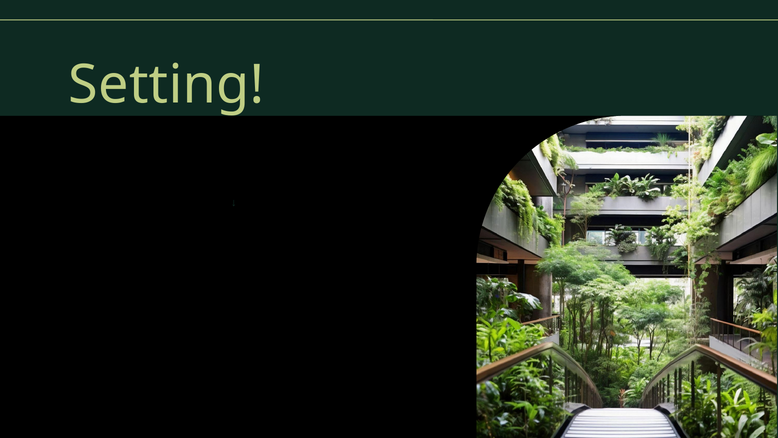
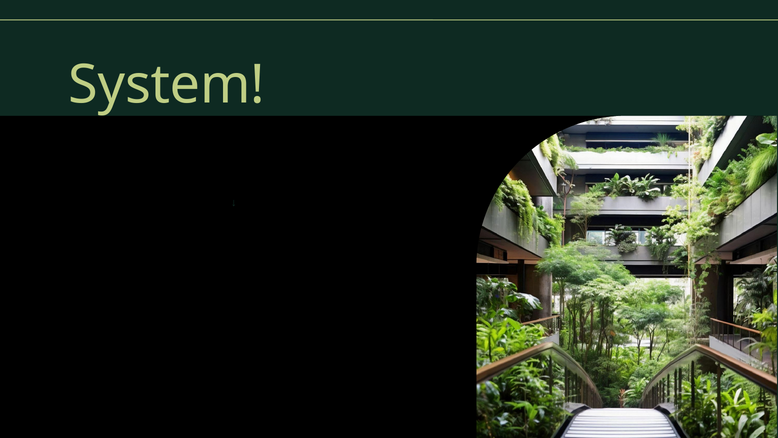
Setting: Setting -> System (167, 85)
